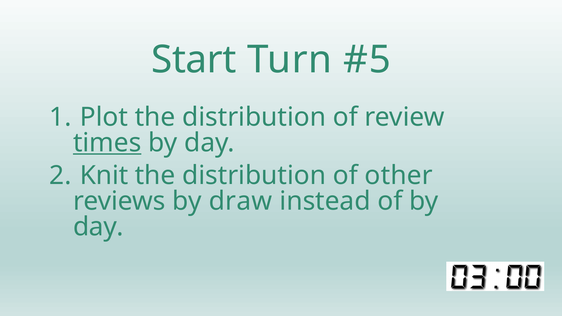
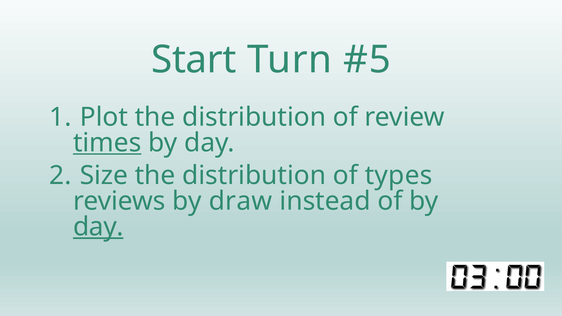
Knit: Knit -> Size (104, 176)
other: other -> types (399, 176)
day underline: none -> present (98, 227)
